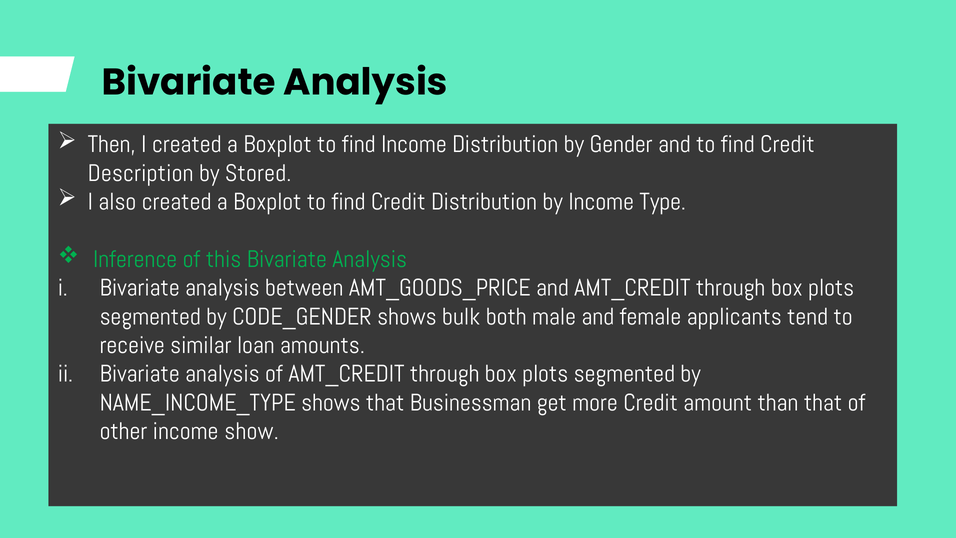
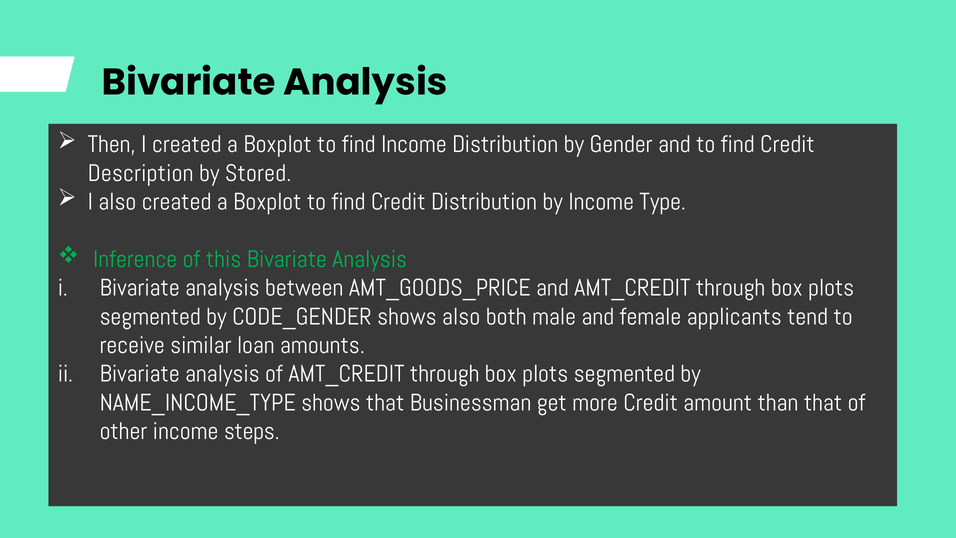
shows bulk: bulk -> also (461, 317)
show: show -> steps (252, 431)
